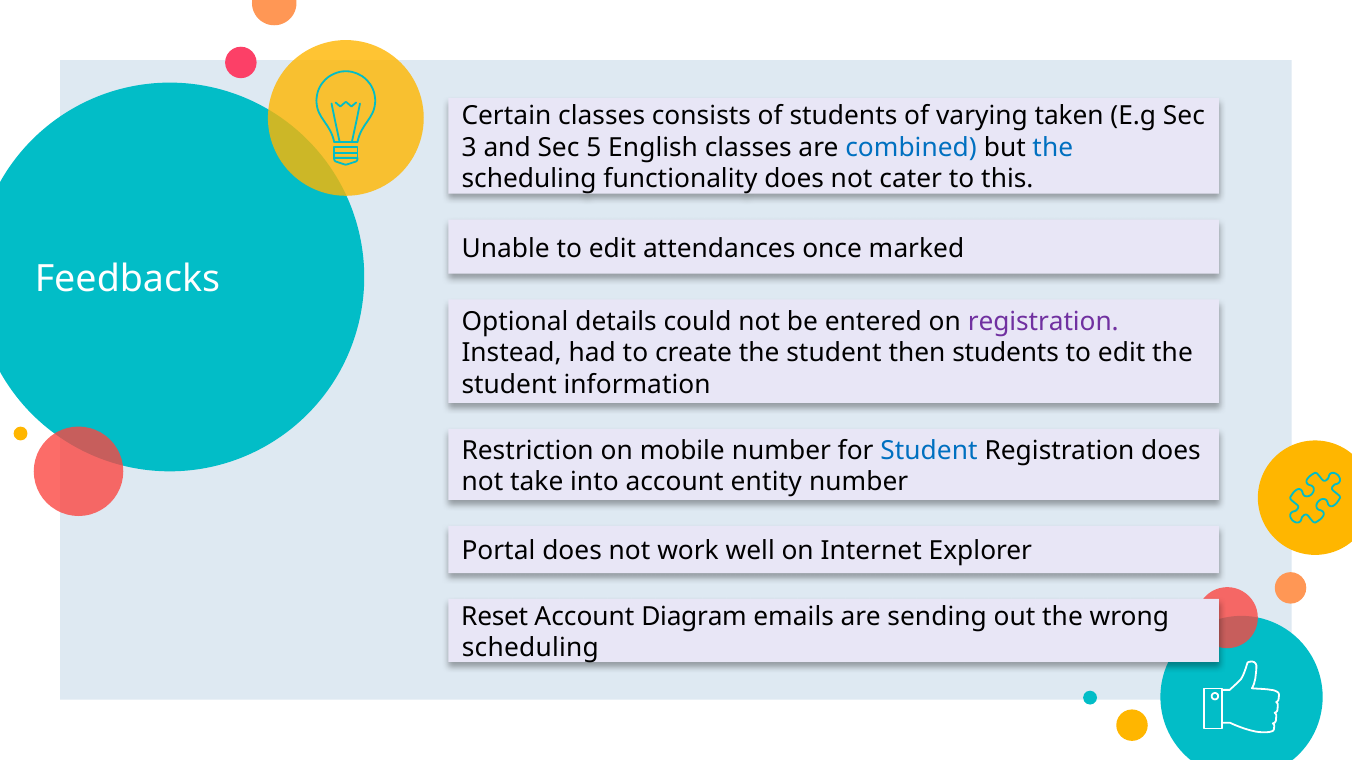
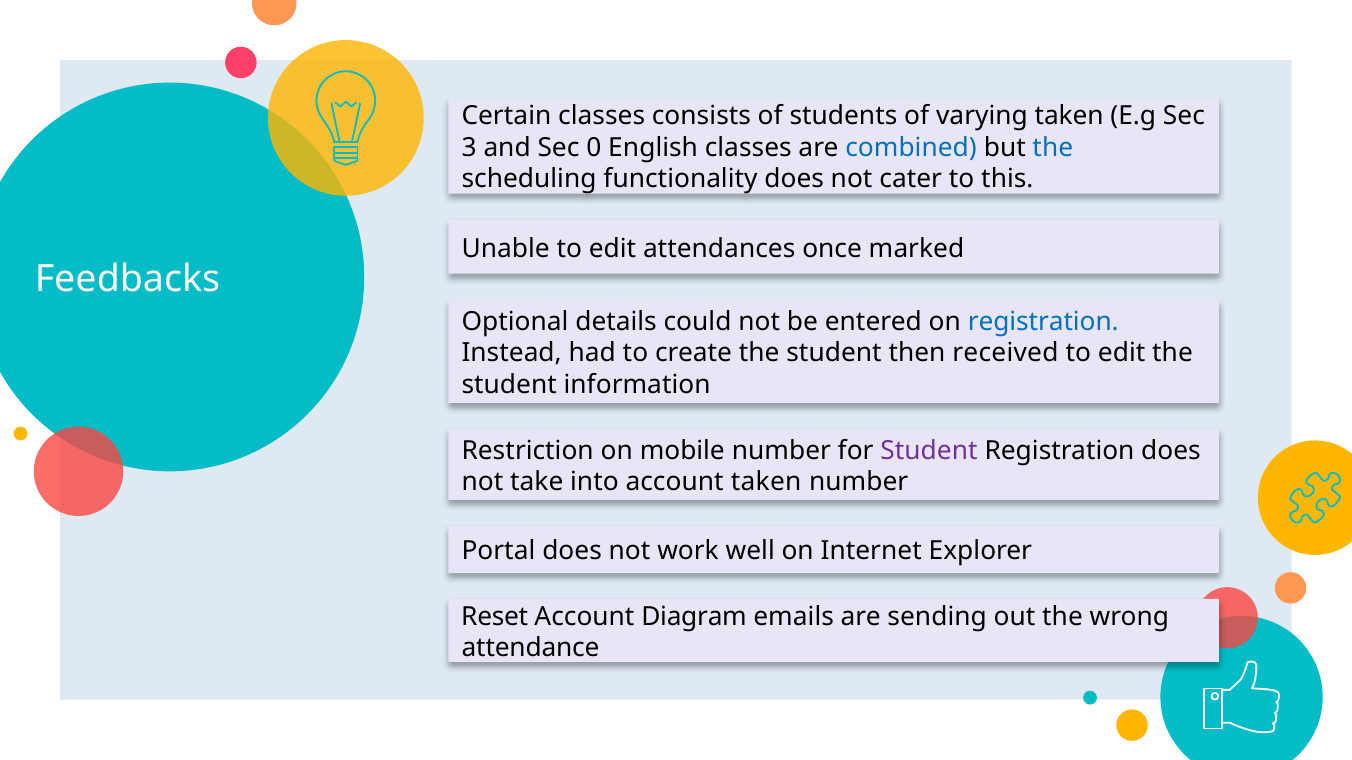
5: 5 -> 0 (594, 148)
registration colour: purple -> blue (1043, 322)
then students: students -> received (1005, 353)
Student colour: blue -> purple (929, 451)
account entity: entity -> taken (766, 482)
scheduling: scheduling -> attendance (531, 649)
